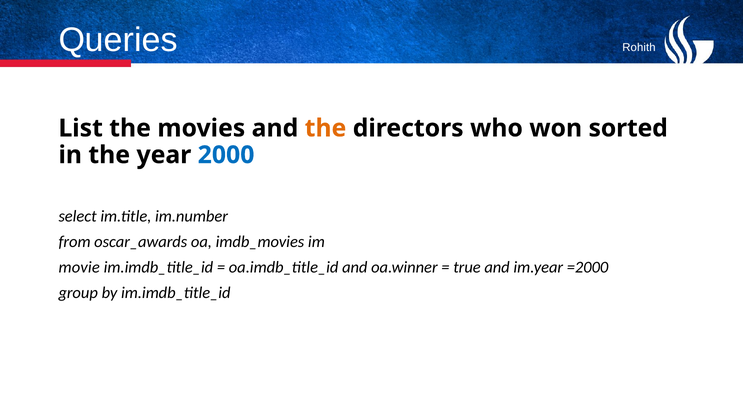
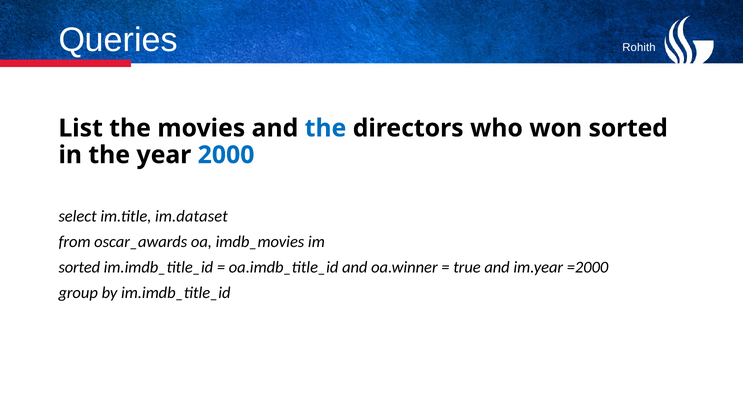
the colour: orange -> blue (326, 128)
im.number: im.number -> im.dataset (191, 216)
movie: movie -> sorted (79, 267)
